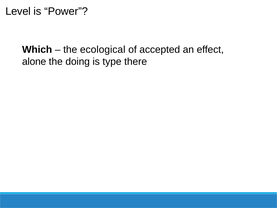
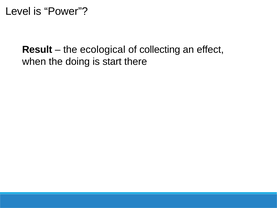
Which: Which -> Result (37, 50)
accepted: accepted -> collecting (160, 50)
alone: alone -> when (34, 62)
type: type -> start (112, 62)
